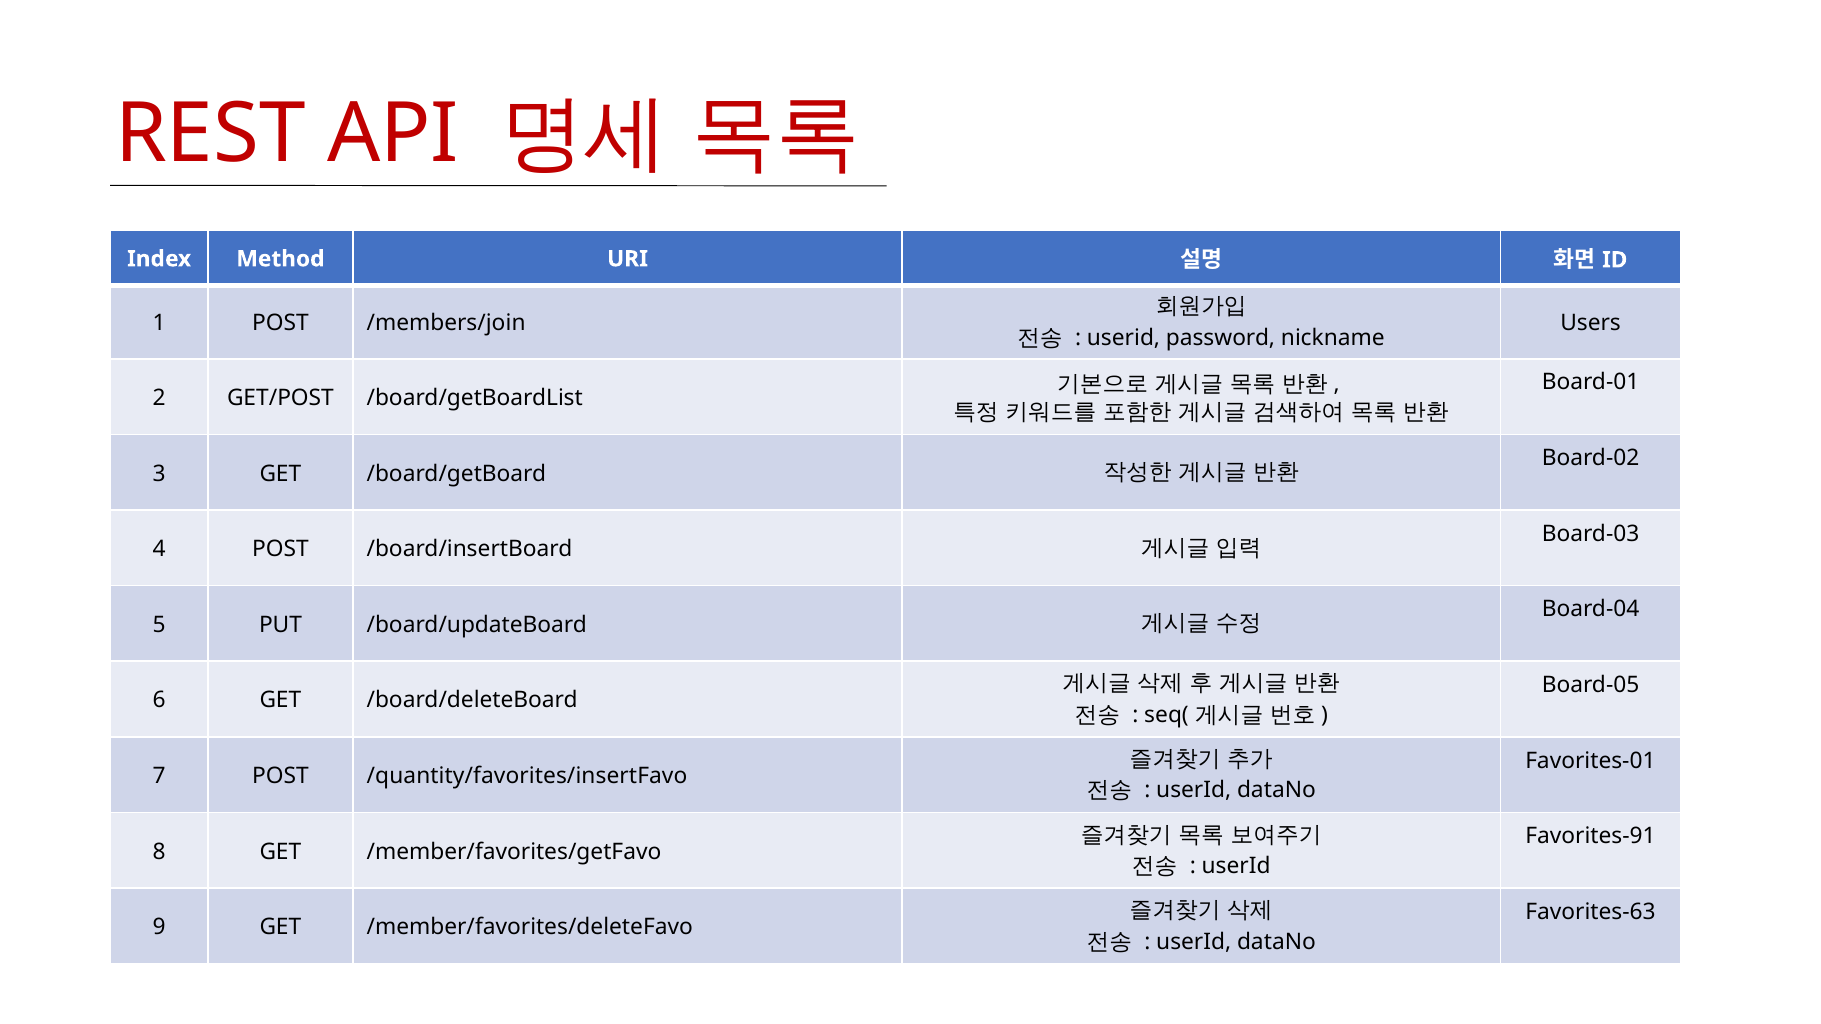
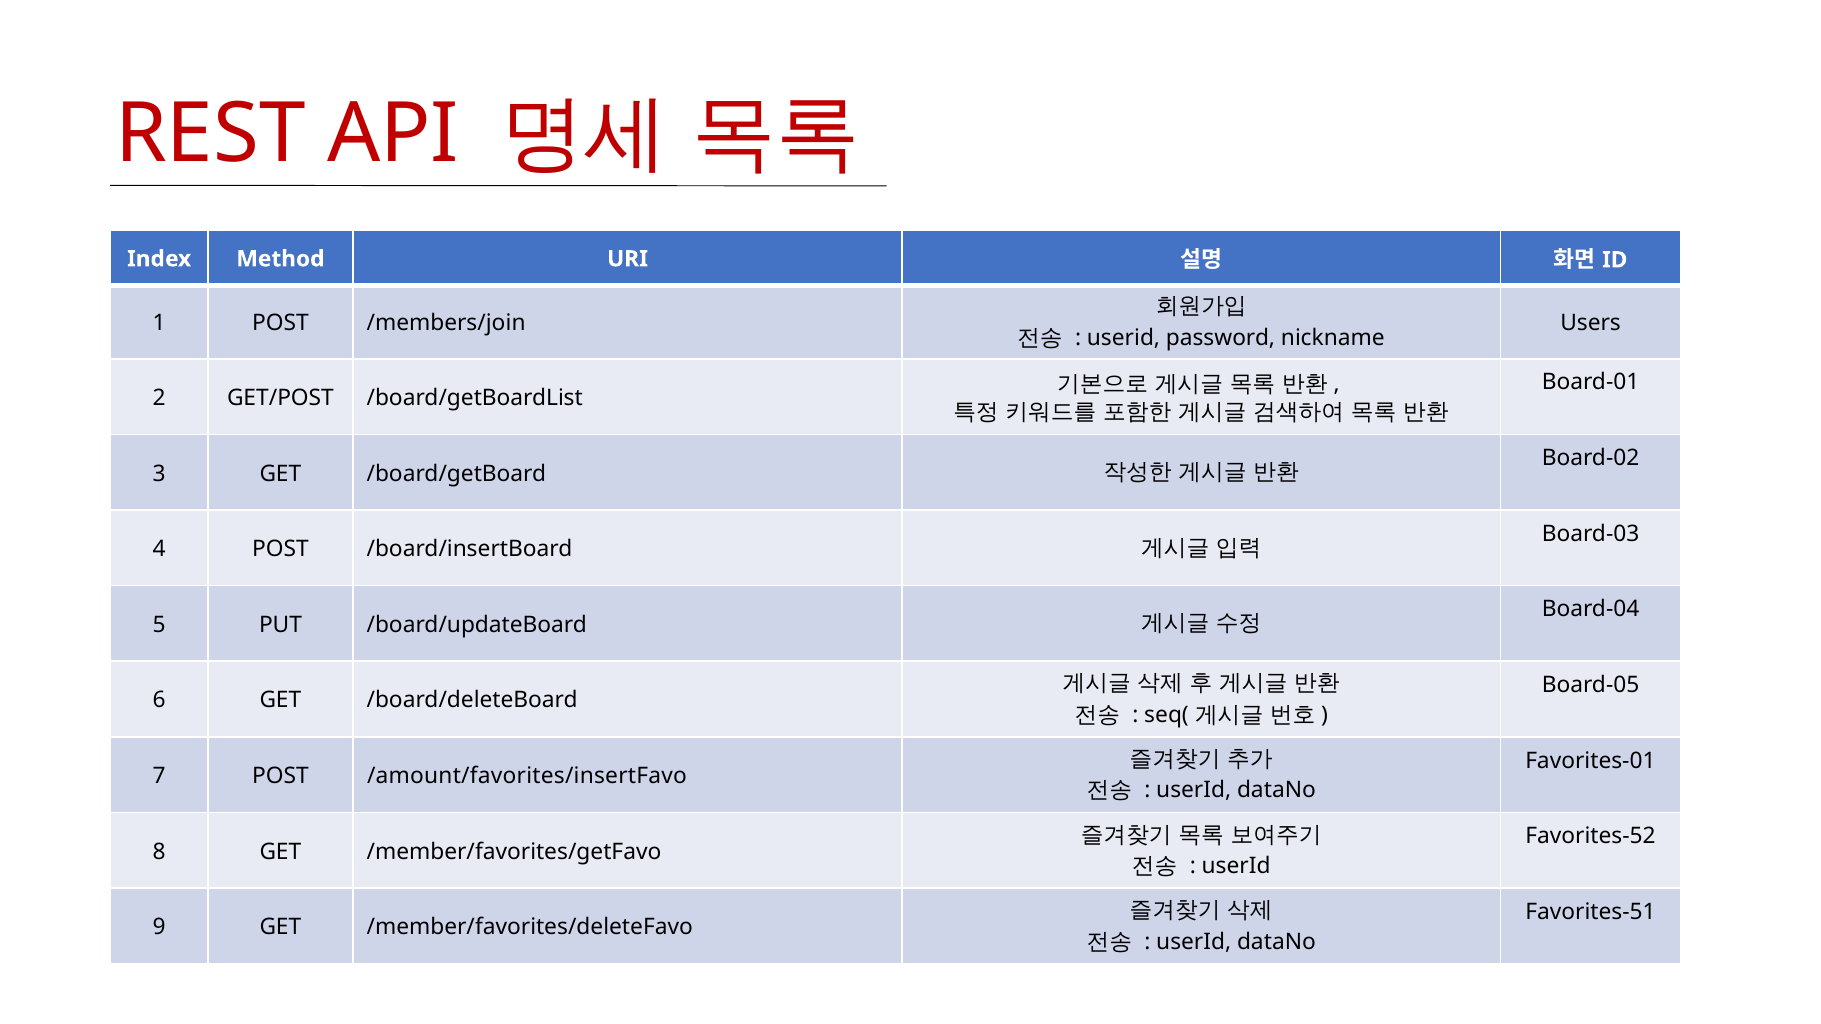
/quantity/favorites/insertFavo: /quantity/favorites/insertFavo -> /amount/favorites/insertFavo (527, 776)
Favorites-91: Favorites-91 -> Favorites-52 (1591, 836)
Favorites-63: Favorites-63 -> Favorites-51 (1591, 912)
